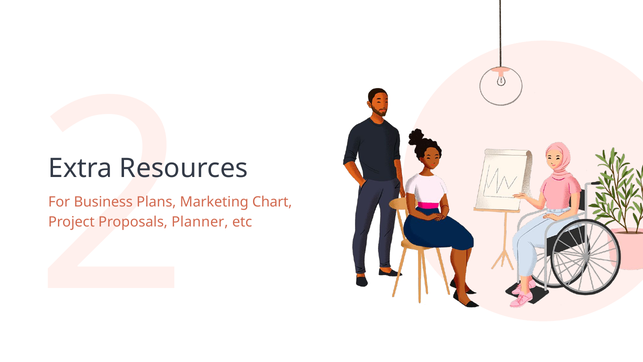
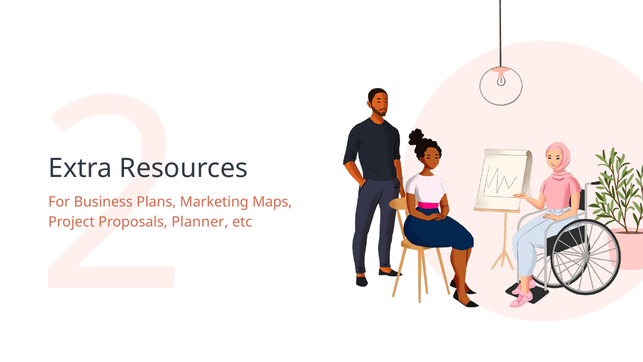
Chart: Chart -> Maps (272, 202)
